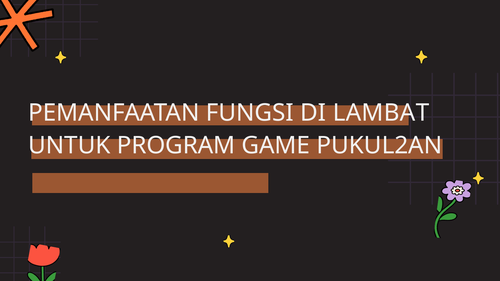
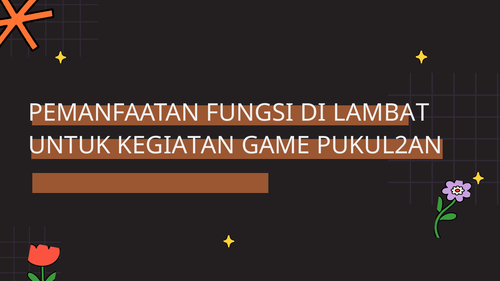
PROGRAM: PROGRAM -> KEGIATAN (176, 146)
